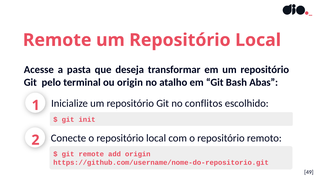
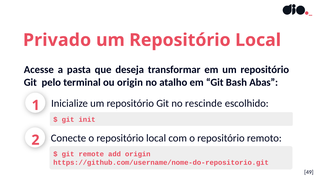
Remote: Remote -> Privado (57, 40)
conflitos: conflitos -> rescinde (204, 103)
